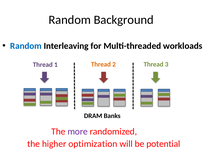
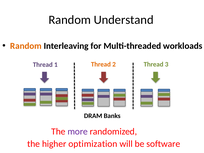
Background: Background -> Understand (124, 20)
Random colour: blue -> orange (26, 46)
potential: potential -> software (163, 144)
